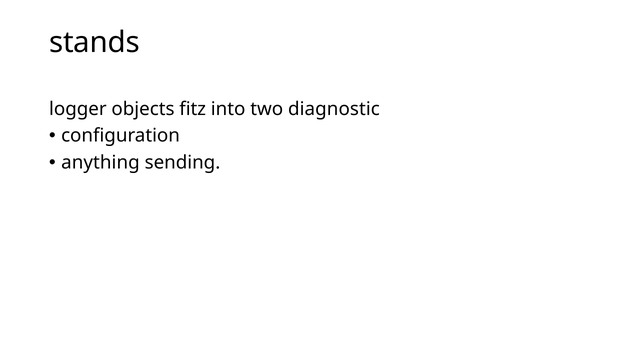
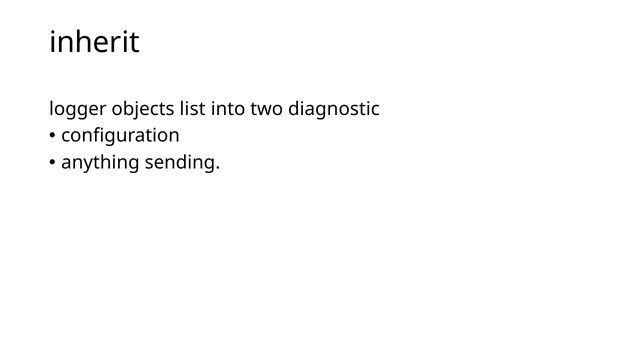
stands: stands -> inherit (94, 43)
fitz: fitz -> list (193, 109)
